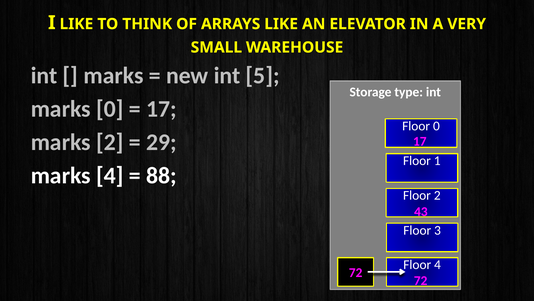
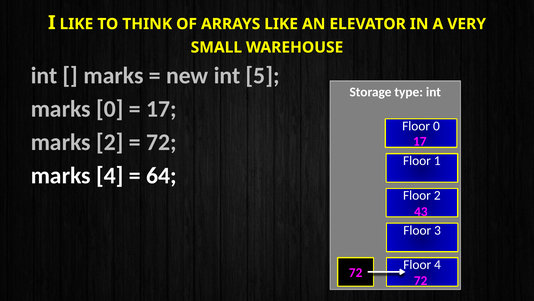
29: 29 -> 72 (161, 142)
88: 88 -> 64 (161, 175)
